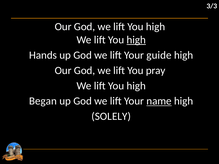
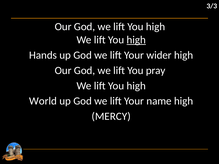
guide: guide -> wider (159, 55)
Began: Began -> World (43, 101)
name underline: present -> none (159, 101)
SOLELY: SOLELY -> MERCY (111, 117)
